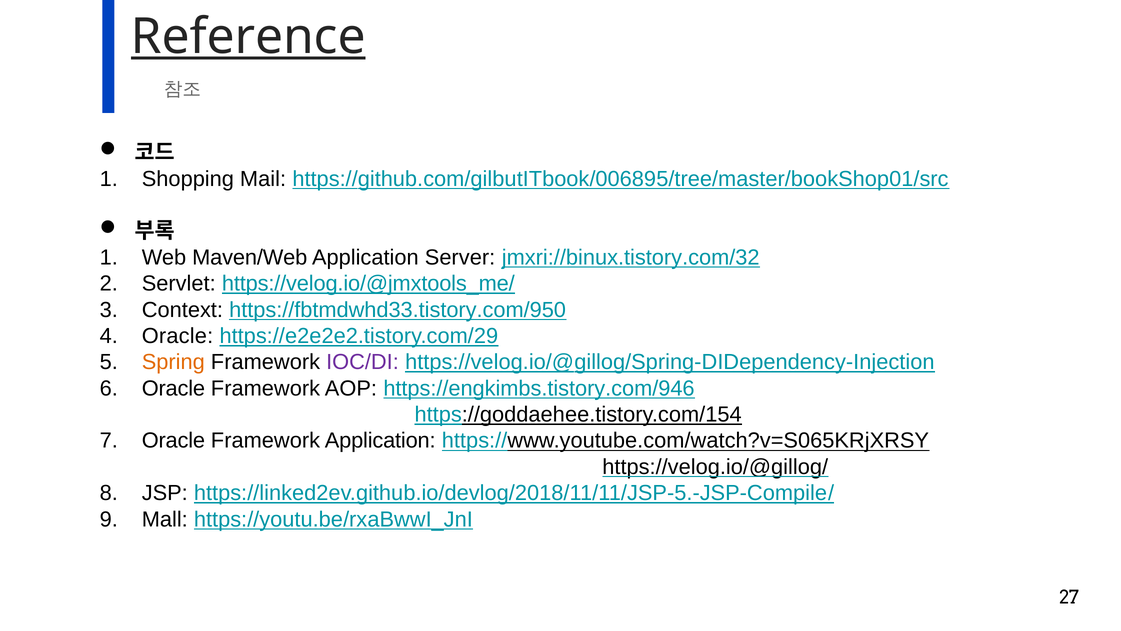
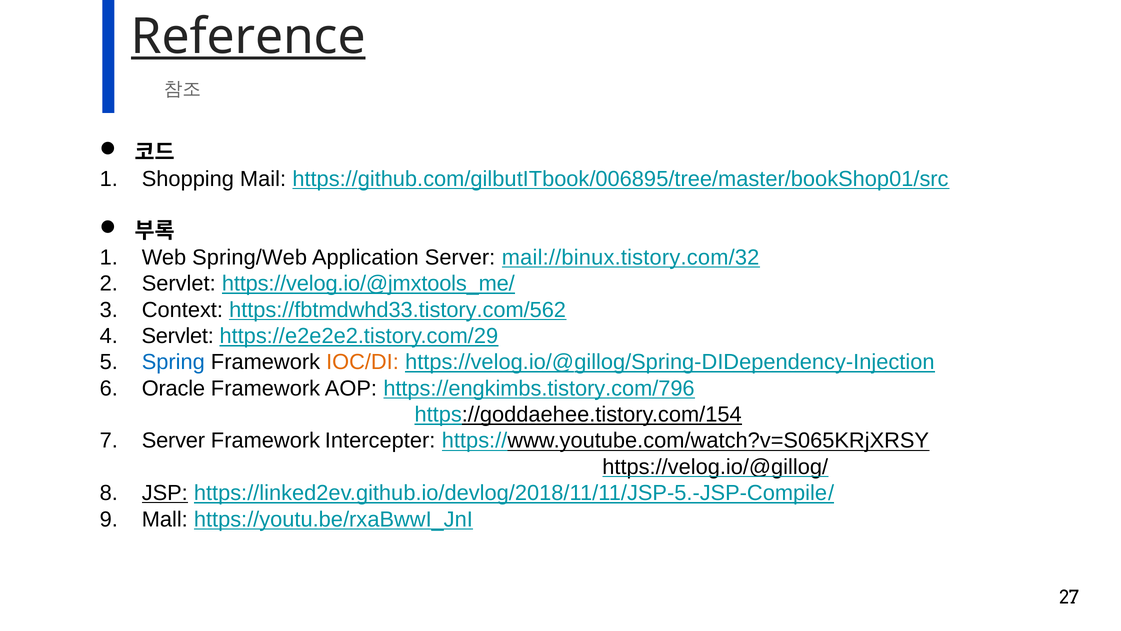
Maven/Web: Maven/Web -> Spring/Web (250, 257)
jmxri://binux.tistory.com/32: jmxri://binux.tistory.com/32 -> mail://binux.tistory.com/32 (631, 257)
https://fbtmdwhd33.tistory.com/950: https://fbtmdwhd33.tistory.com/950 -> https://fbtmdwhd33.tistory.com/562 (398, 310)
Oracle: Oracle -> Servlet (178, 336)
Spring colour: orange -> blue (173, 362)
IOC/DI colour: purple -> orange (362, 362)
https://engkimbs.tistory.com/946: https://engkimbs.tistory.com/946 -> https://engkimbs.tistory.com/796 (539, 388)
Oracle: Oracle -> Server (173, 440)
Framework Application: Application -> Intercepter (380, 440)
JSP underline: none -> present (165, 493)
